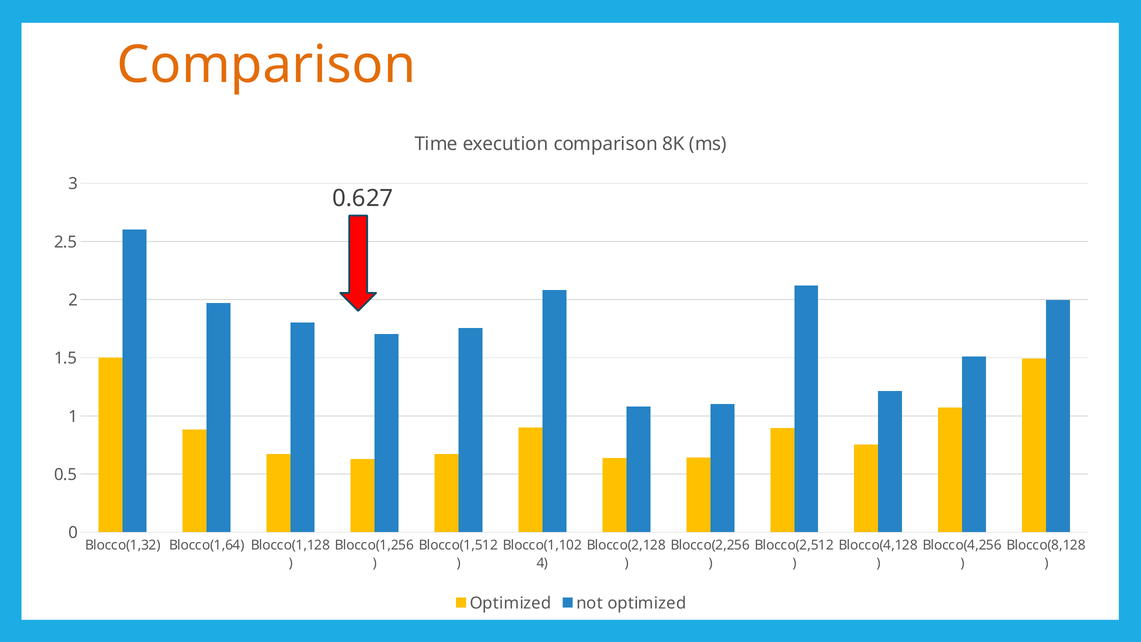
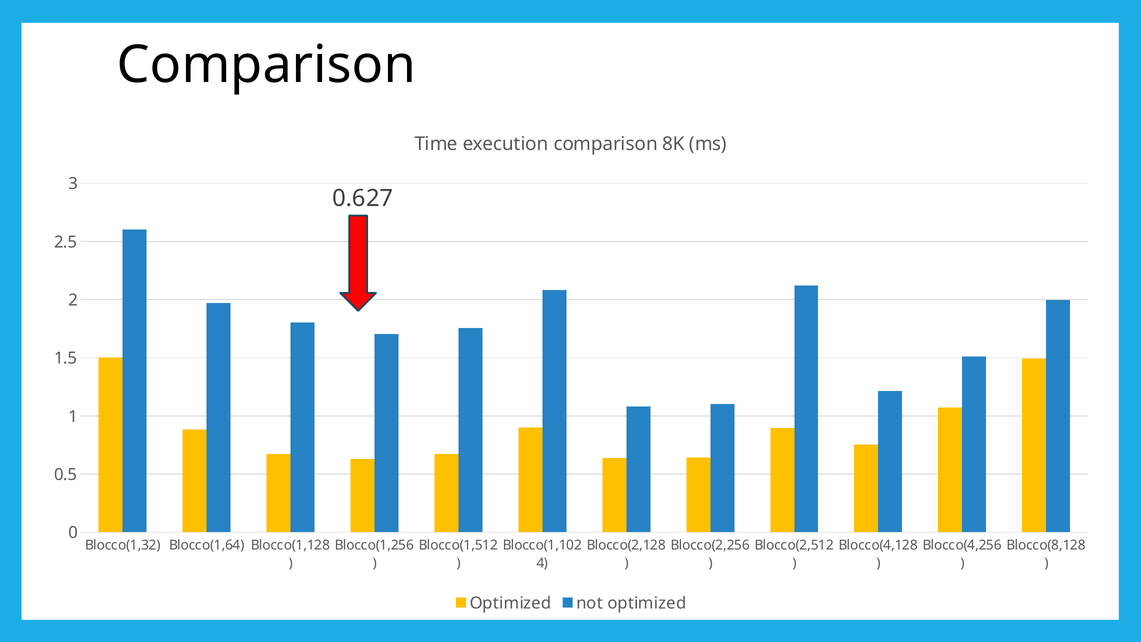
Comparison colour: orange -> black (266, 65)
